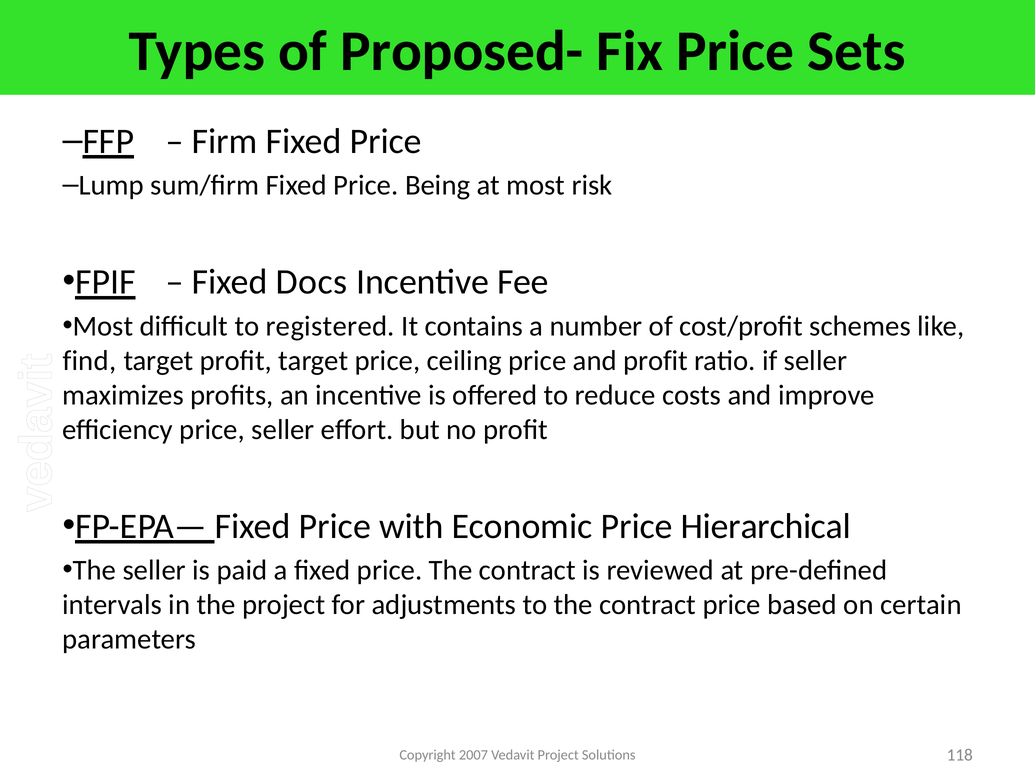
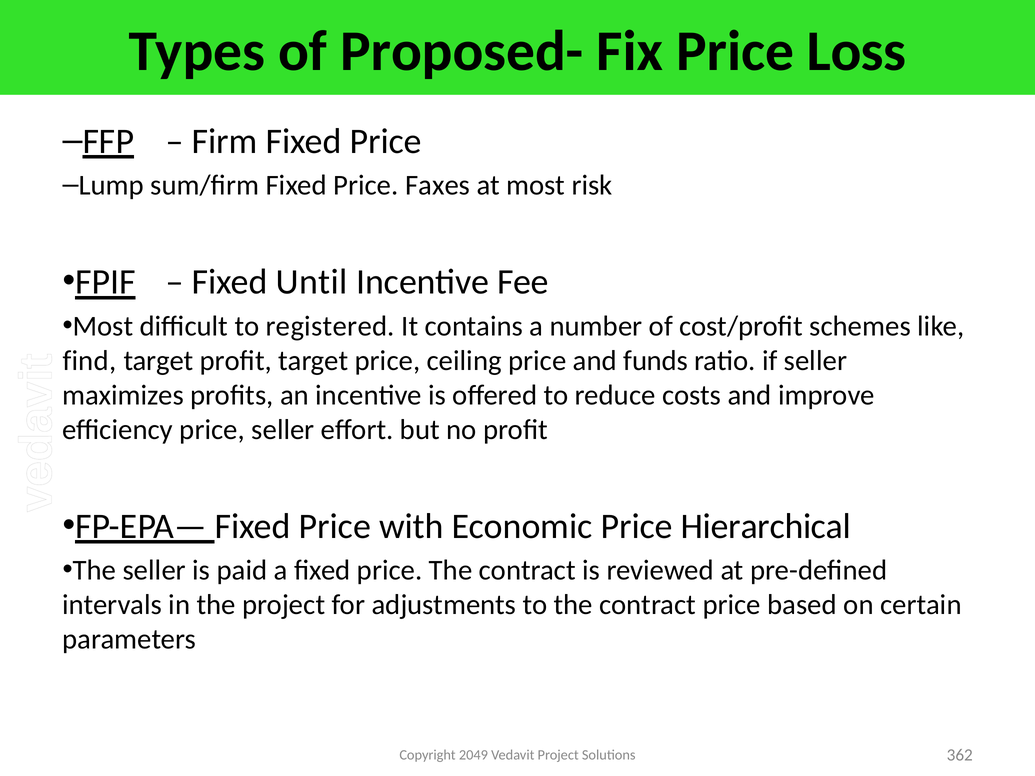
Sets: Sets -> Loss (856, 51)
Being: Being -> Faxes (438, 185)
Docs: Docs -> Until (312, 282)
and profit: profit -> funds (656, 361)
2007: 2007 -> 2049 (473, 755)
118: 118 -> 362 (960, 755)
